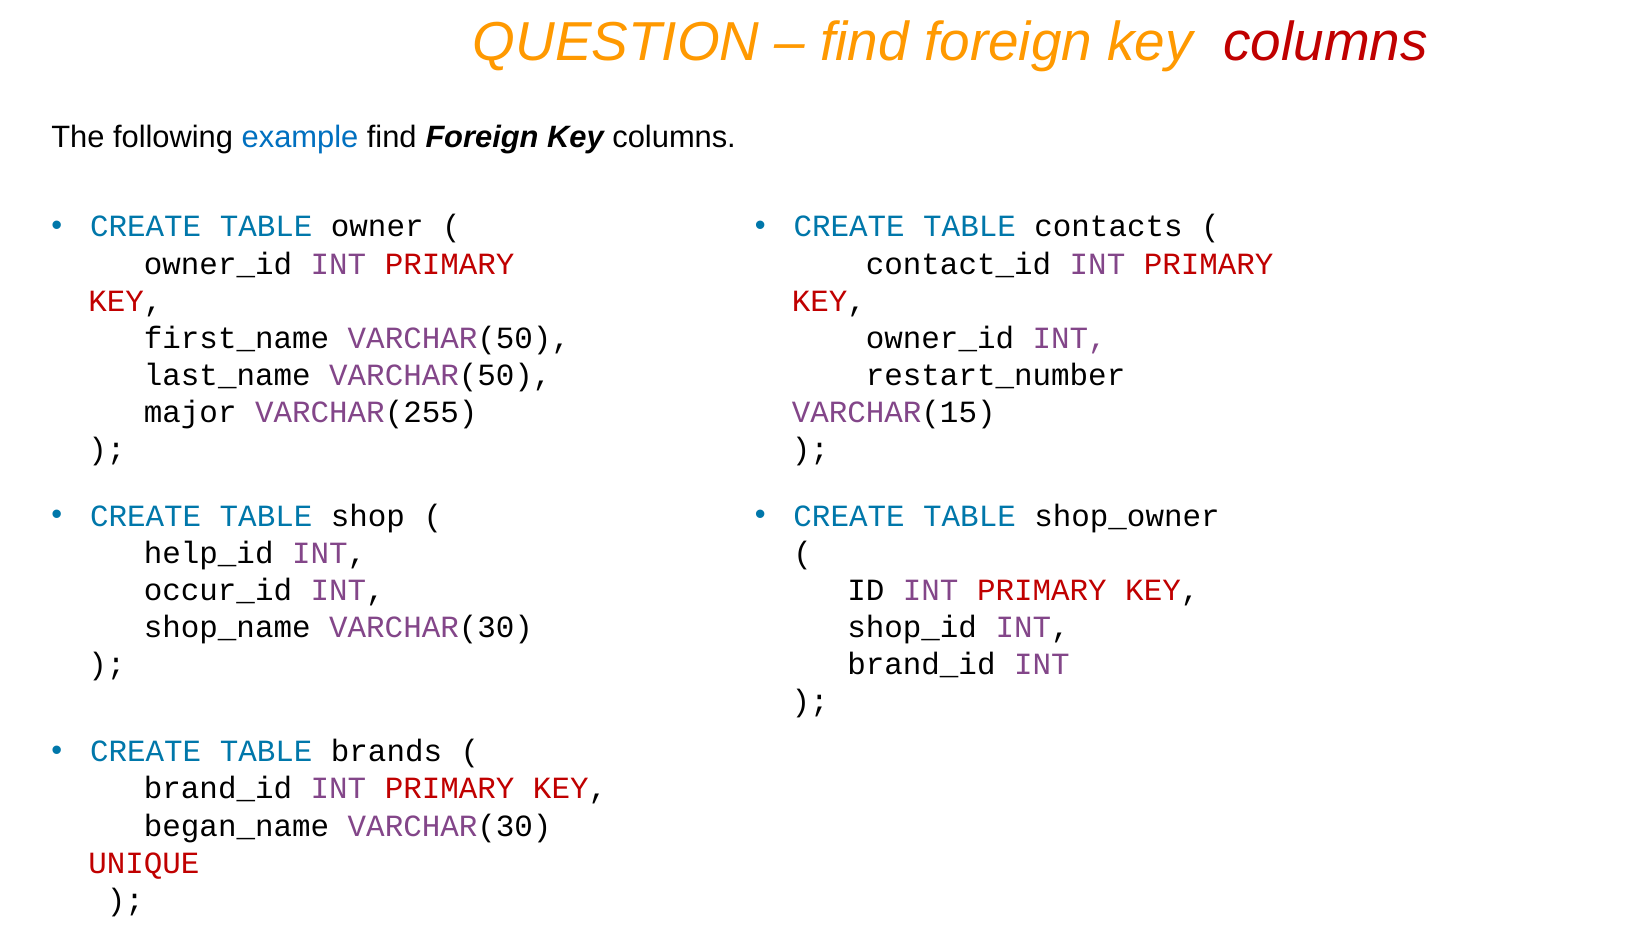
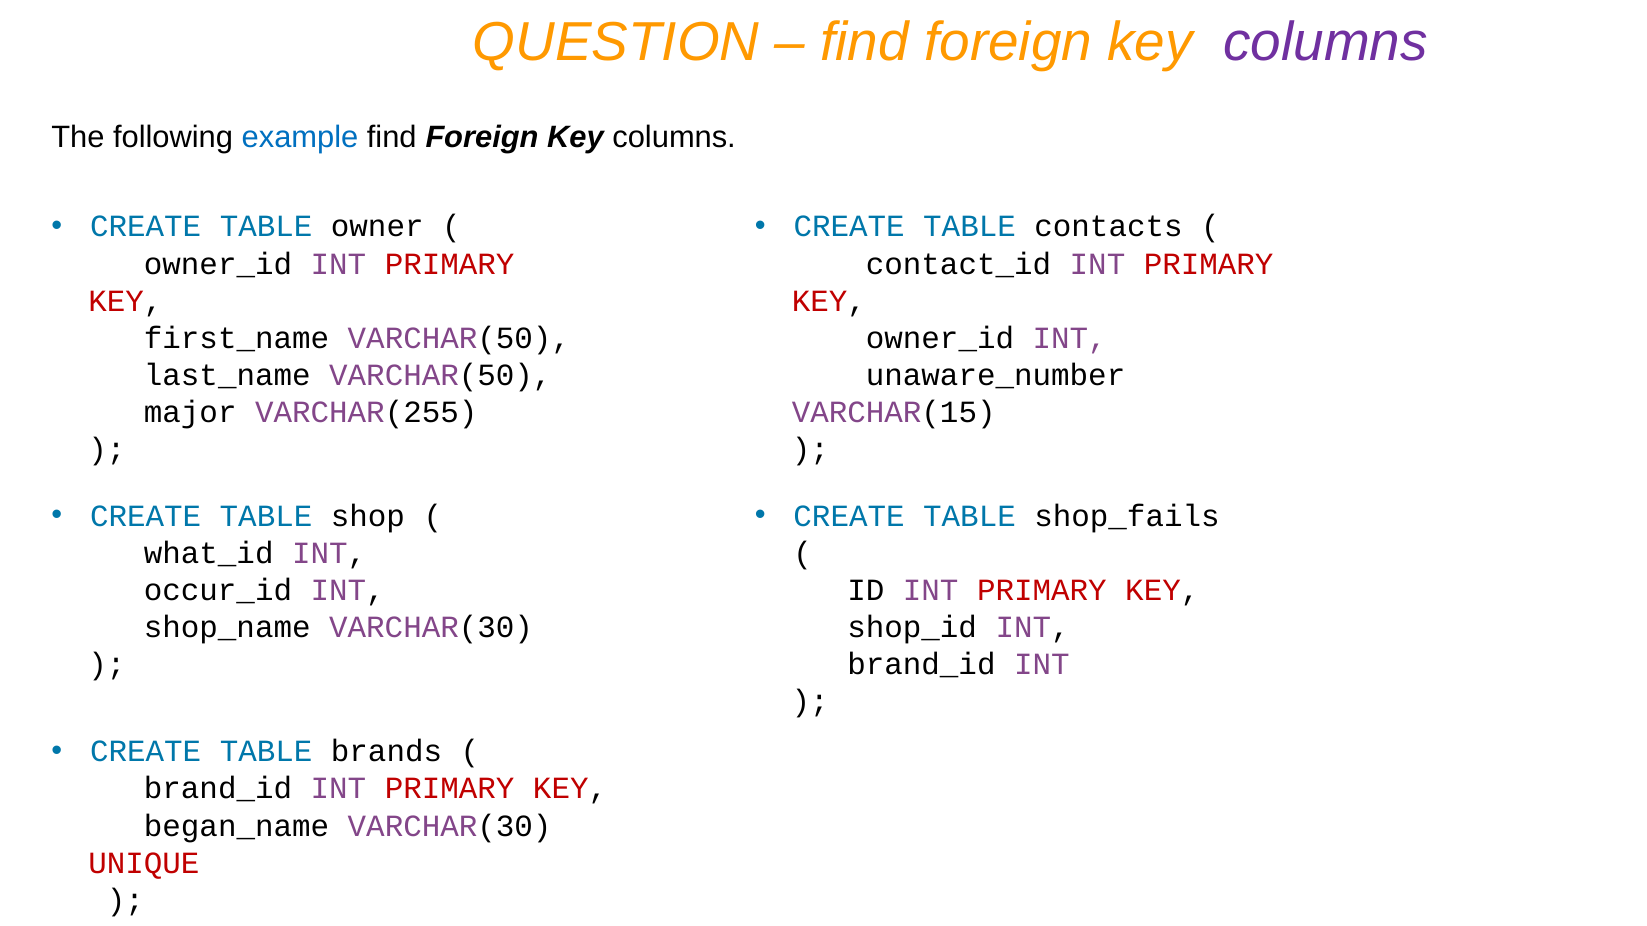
columns colour: red -> purple (1326, 43)
restart_number: restart_number -> unaware_number (996, 375)
shop_owner: shop_owner -> shop_fails (1127, 516)
help_id: help_id -> what_id (209, 553)
